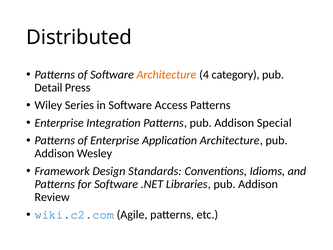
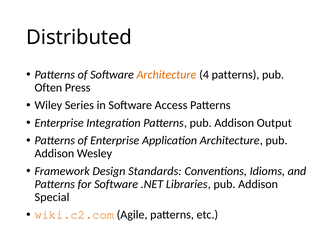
4 category: category -> patterns (235, 75)
Detail: Detail -> Often (48, 88)
Special: Special -> Output (274, 123)
Review: Review -> Special (52, 197)
wiki.c2.com colour: blue -> orange (74, 215)
